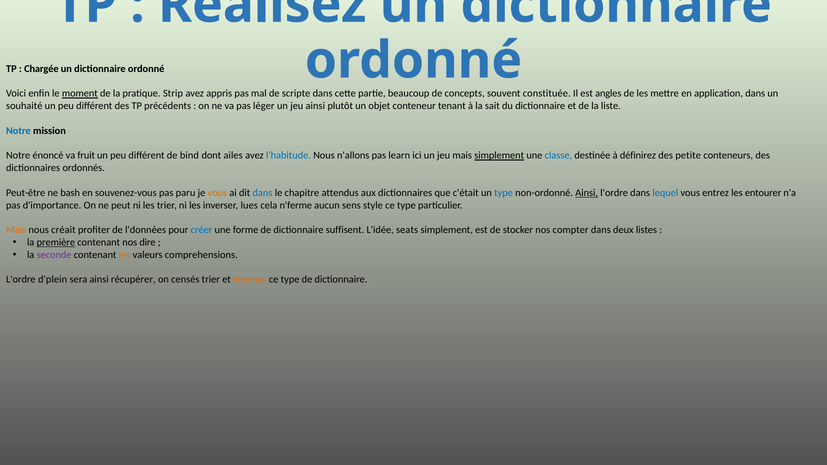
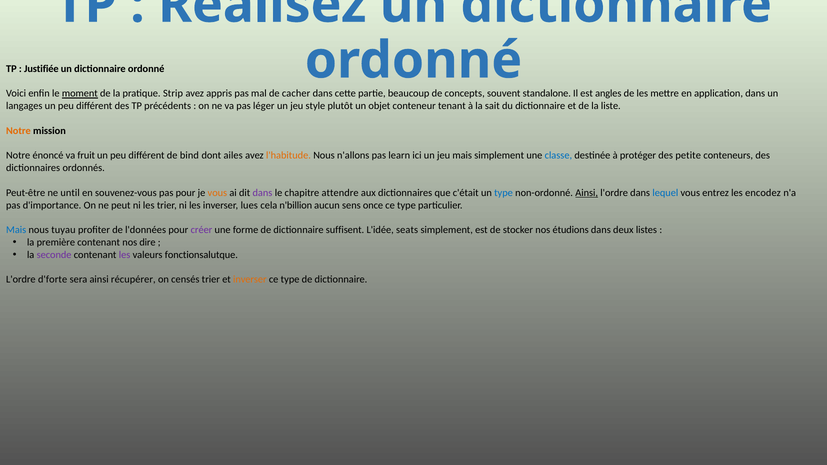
Chargée: Chargée -> Justifiée (41, 69)
scripte: scripte -> cacher (296, 94)
constituée: constituée -> standalone (547, 94)
souhaité: souhaité -> langages (24, 106)
jeu ainsi: ainsi -> style (315, 106)
Notre colour: blue -> orange (18, 131)
l'habitude colour: blue -> orange (288, 156)
simplement underline: present -> none (499, 156)
définirez: définirez -> protéger (638, 156)
bash: bash -> until (70, 193)
pas paru: paru -> pour (186, 193)
dans colour: blue -> purple (262, 193)
attendus: attendus -> attendre (340, 193)
entourer: entourer -> encodez (763, 193)
n'ferme: n'ferme -> n'billion (296, 205)
style: style -> once (373, 205)
Mais colour: orange -> blue (16, 230)
créait: créait -> tuyau (63, 230)
créer colour: blue -> purple (201, 230)
compter: compter -> étudions (571, 230)
première underline: present -> none (56, 242)
les colour: orange -> purple (125, 255)
comprehensions: comprehensions -> fonctionsalutque (201, 255)
d'plein: d'plein -> d'forte (53, 280)
